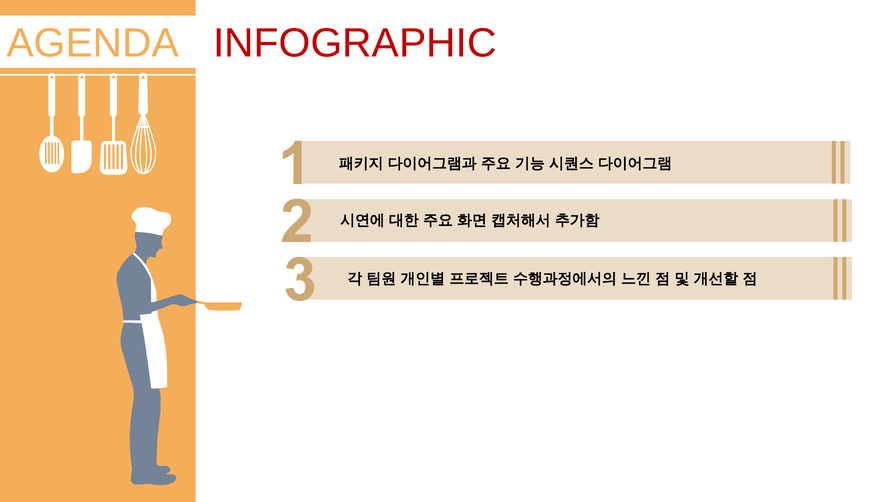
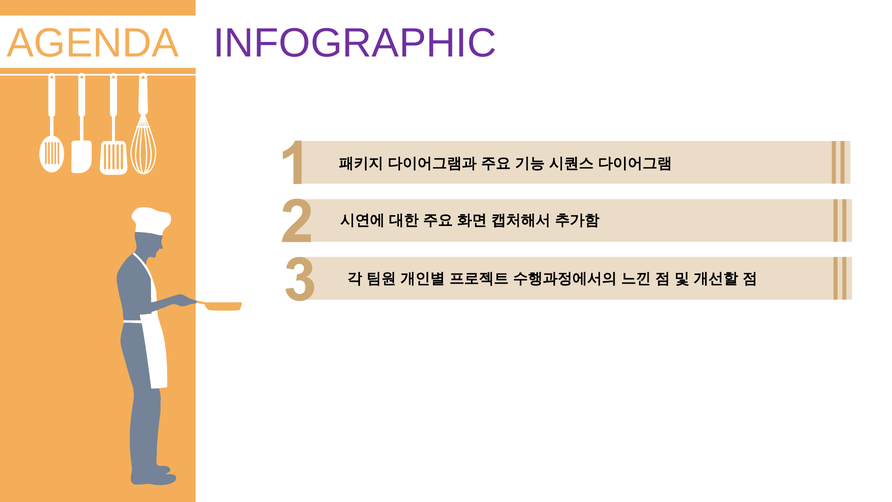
INFOGRAPHIC colour: red -> purple (355, 43)
